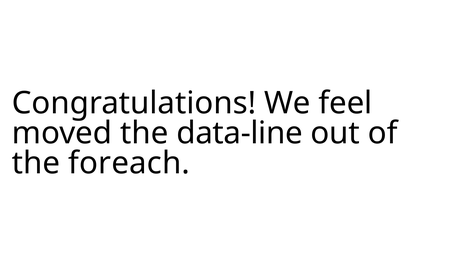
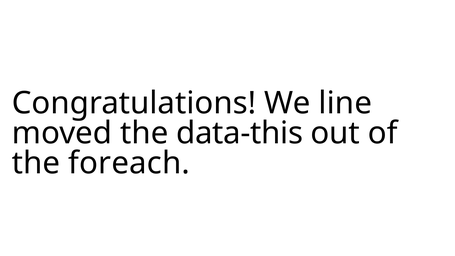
feel: feel -> line (345, 103)
data-line: data-line -> data-this (240, 133)
